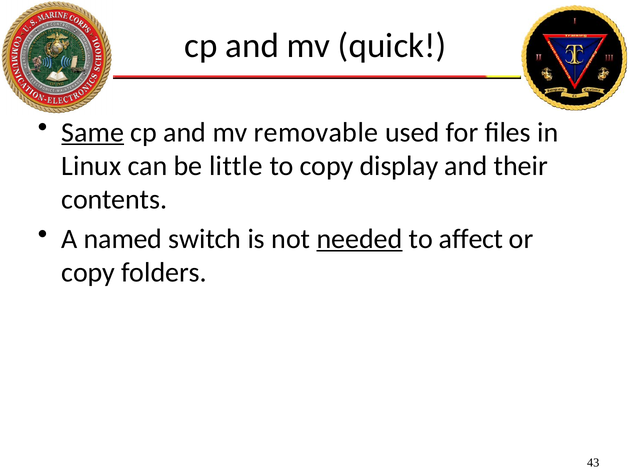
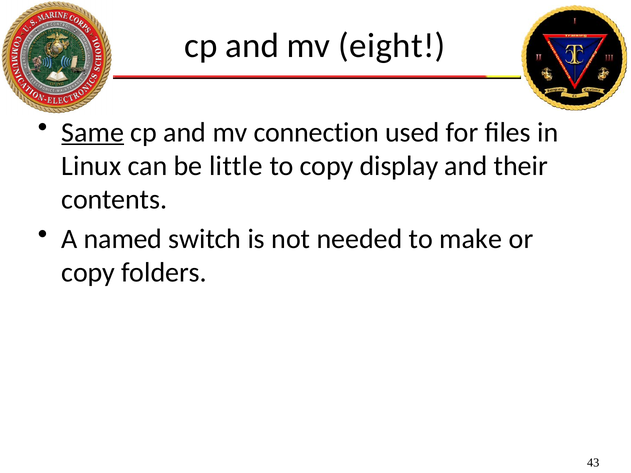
quick: quick -> eight (392, 46)
removable: removable -> connection (316, 132)
needed underline: present -> none (360, 239)
affect: affect -> make (471, 239)
